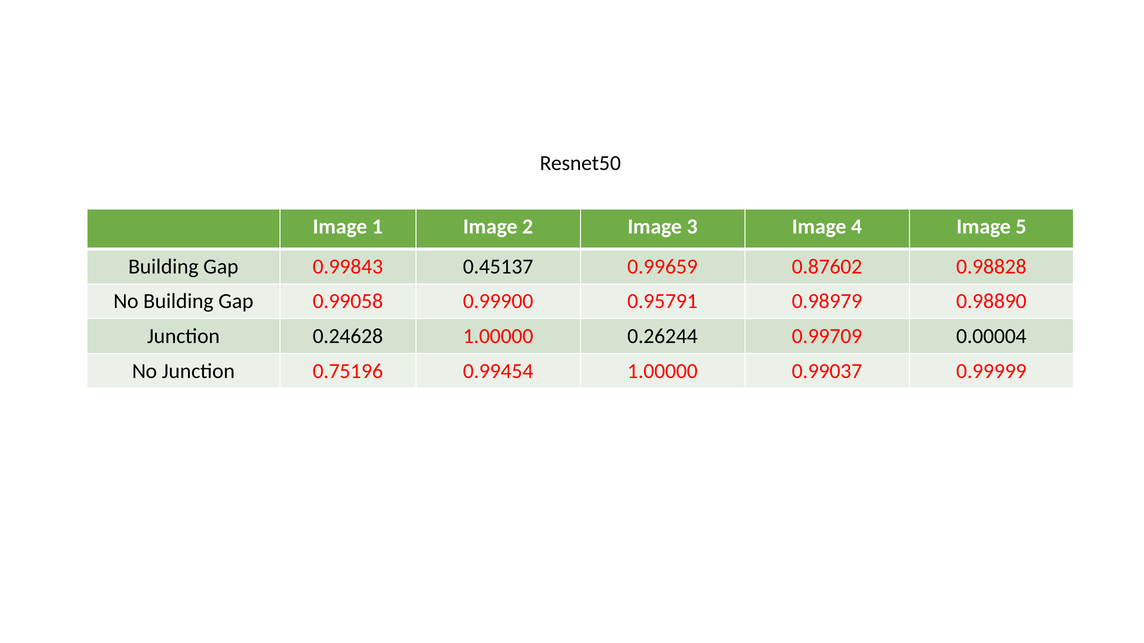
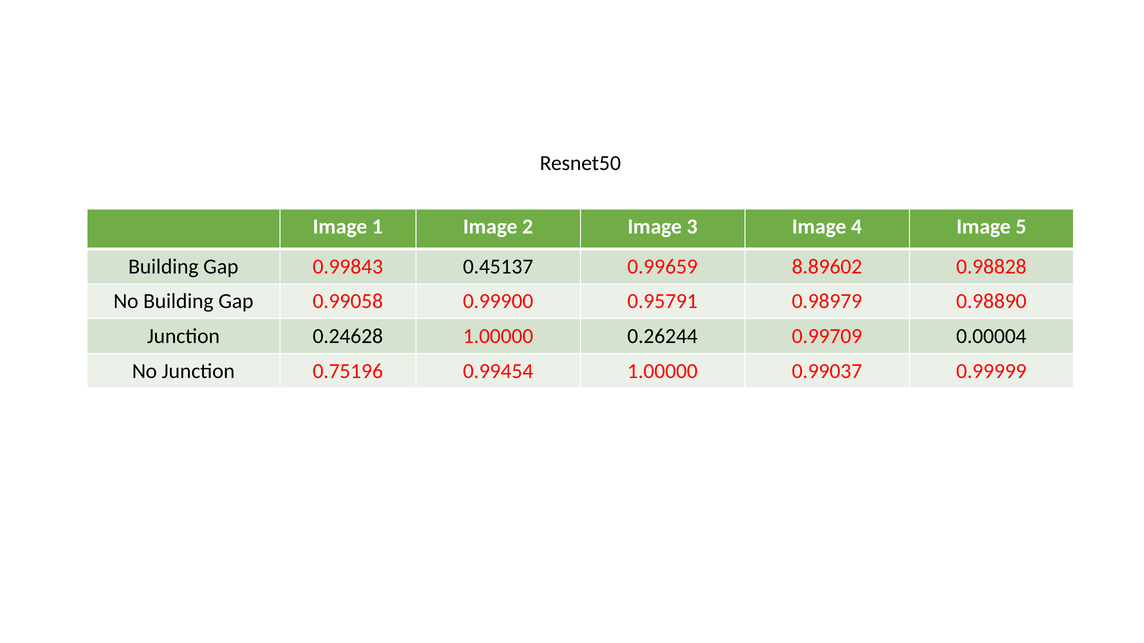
0.87602: 0.87602 -> 8.89602 (827, 267)
